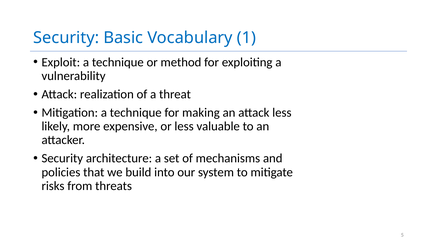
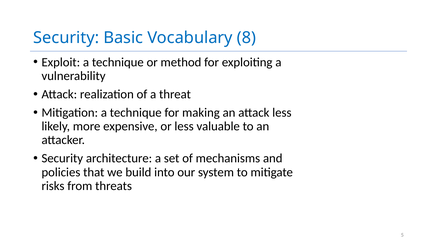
1: 1 -> 8 (247, 38)
